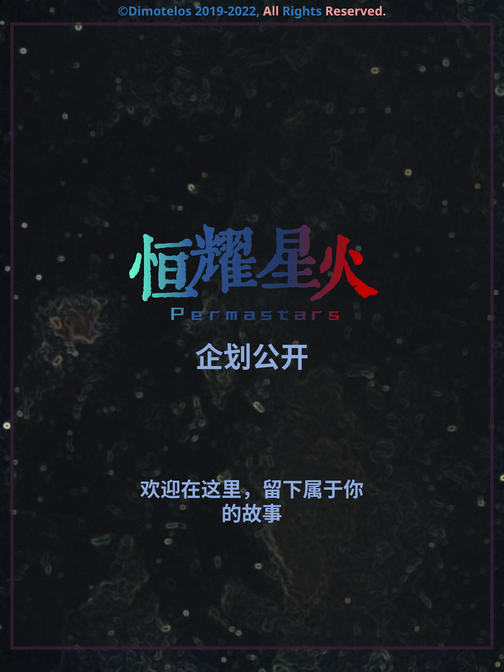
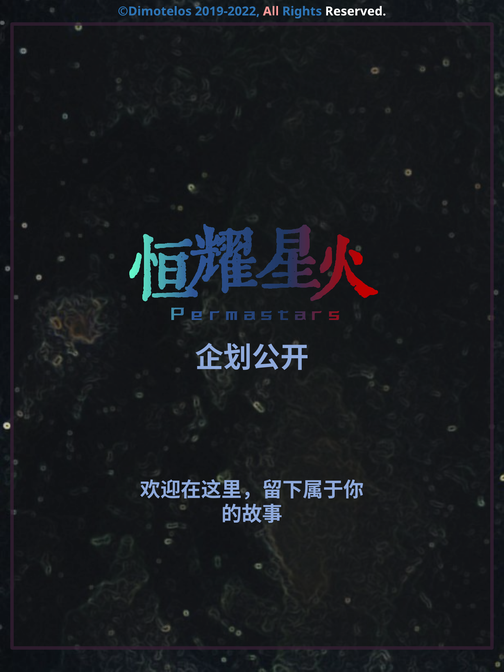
Reserved colour: pink -> white (356, 11)
